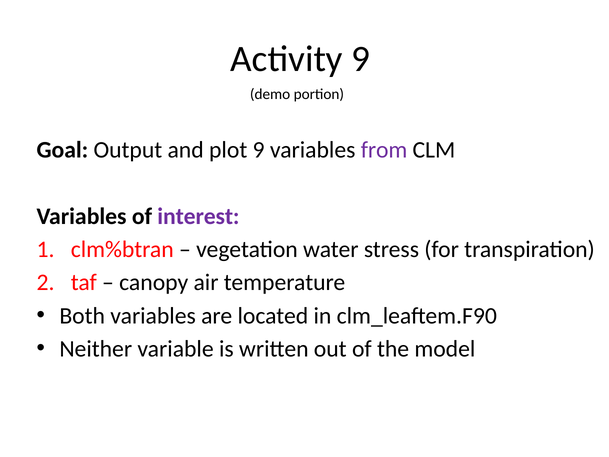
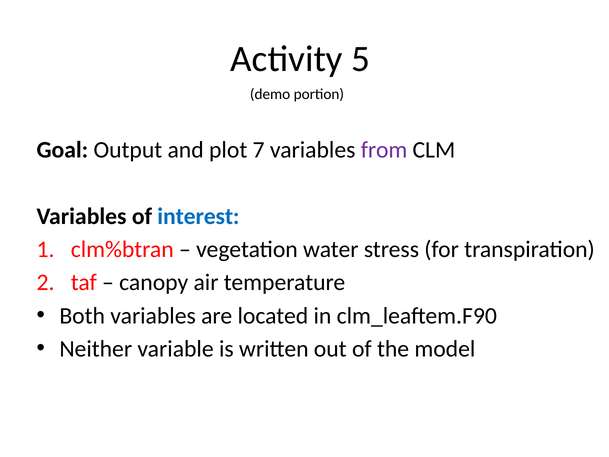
Activity 9: 9 -> 5 (361, 59)
plot 9: 9 -> 7 (259, 150)
interest colour: purple -> blue (198, 216)
